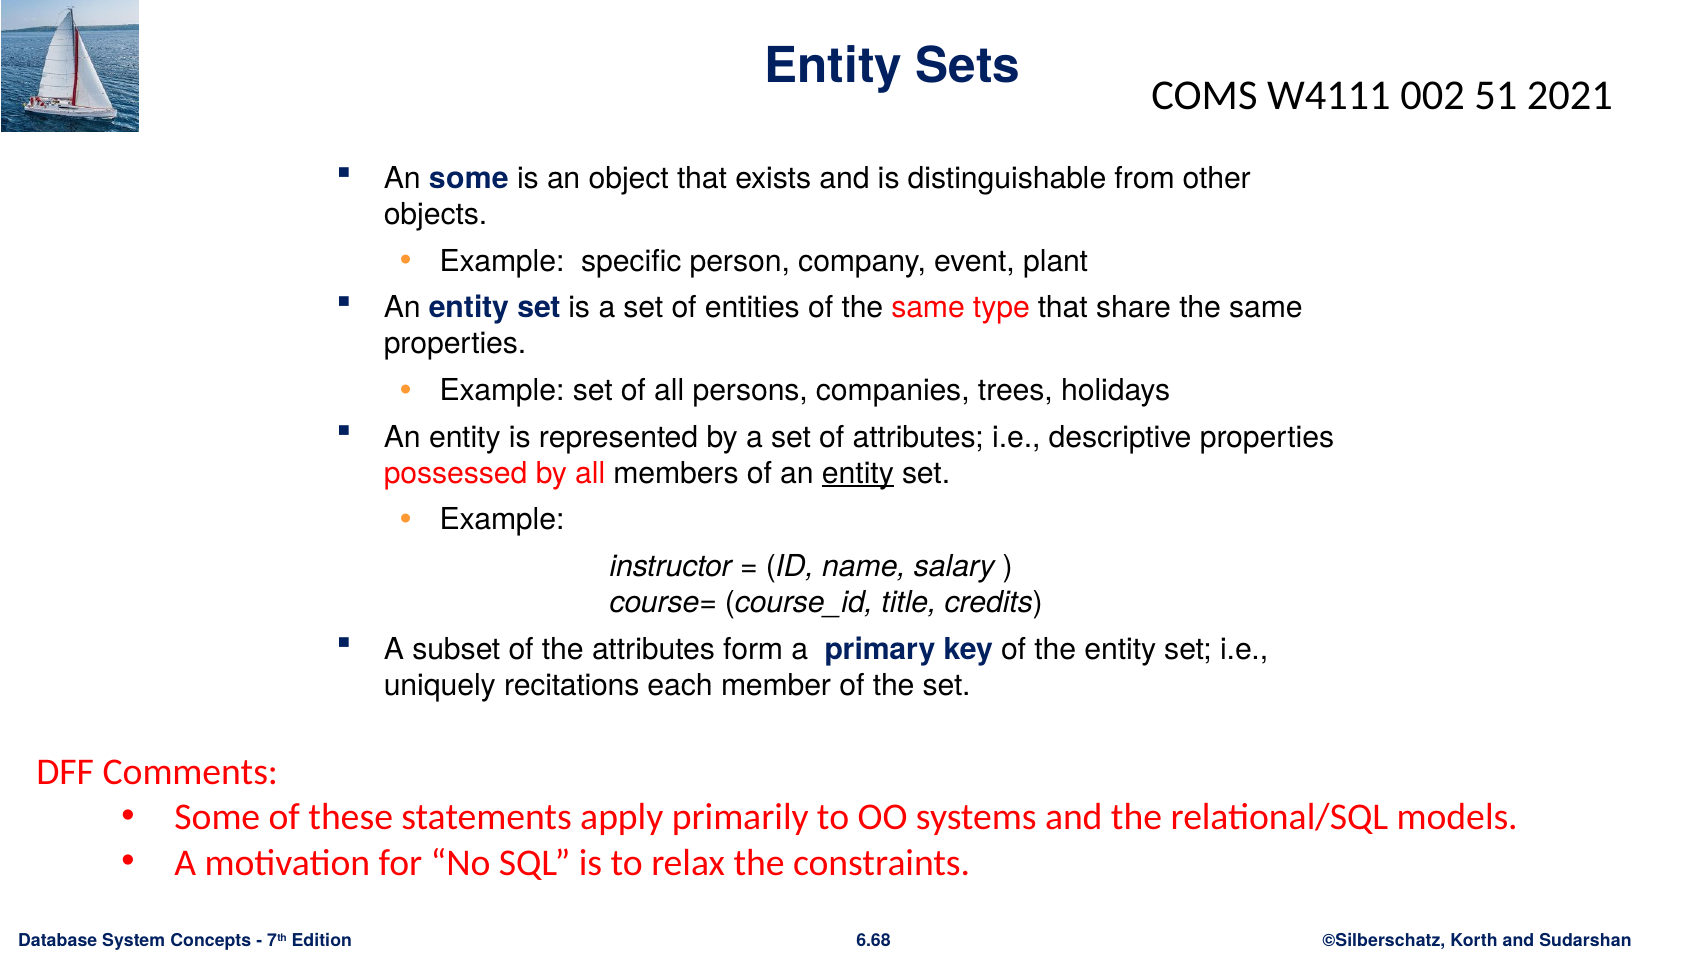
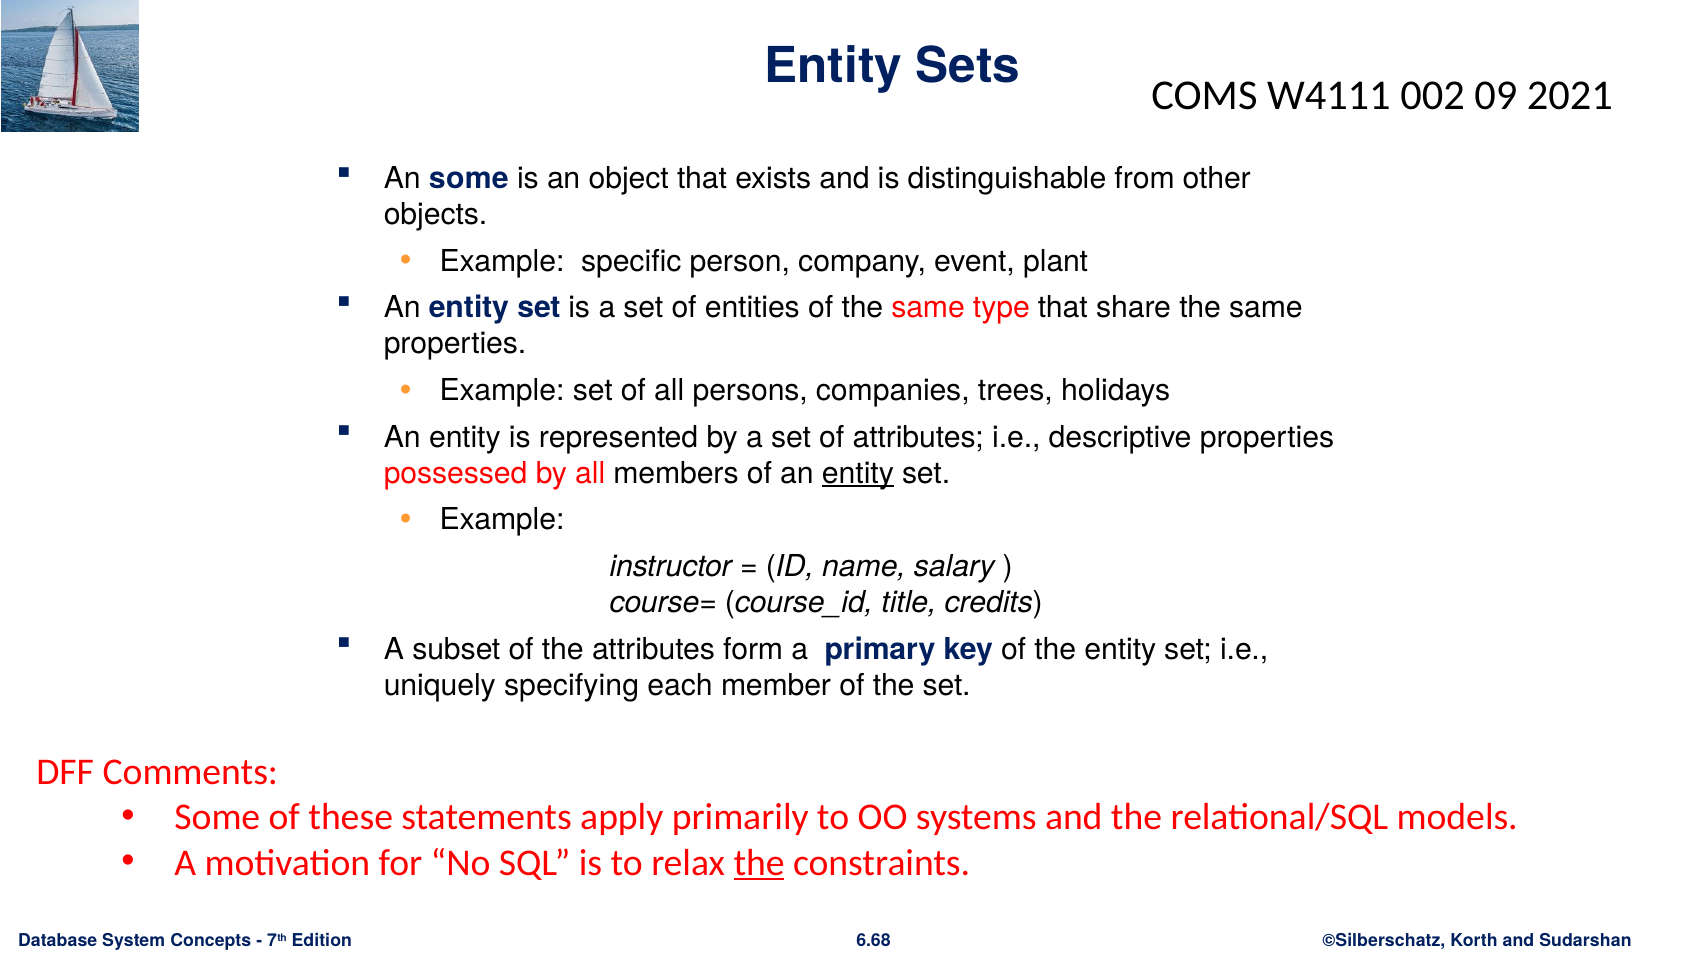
51: 51 -> 09 (1496, 96)
recitations: recitations -> specifying (572, 685)
the underline: none -> present (759, 863)
